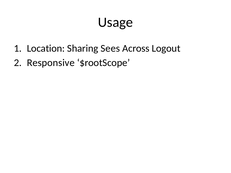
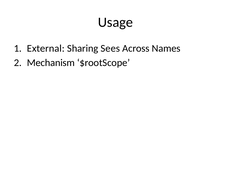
Location: Location -> External (46, 48)
Logout: Logout -> Names (166, 48)
Responsive: Responsive -> Mechanism (51, 63)
